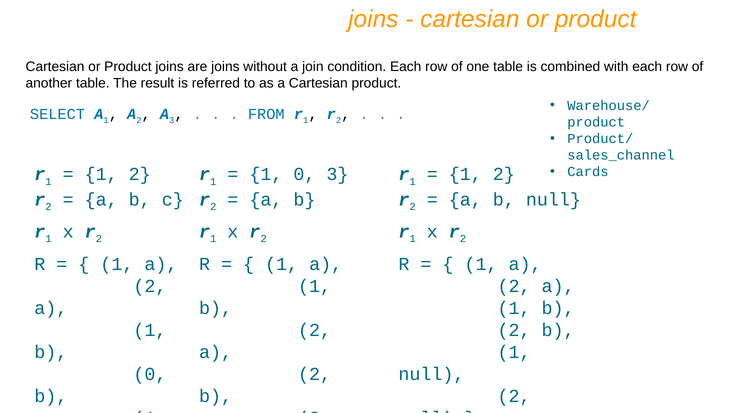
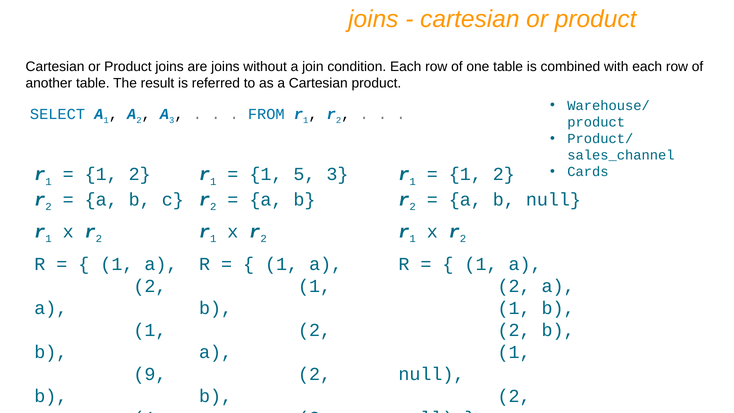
1 0: 0 -> 5 (304, 174)
0: 0 -> 9 (150, 374)
